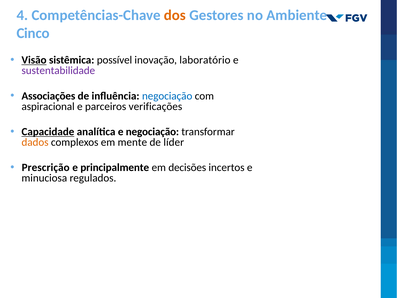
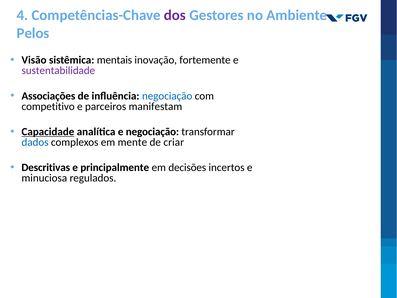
dos colour: orange -> purple (175, 15)
Cinco: Cinco -> Pelos (33, 33)
Visão underline: present -> none (34, 60)
possível: possível -> mentais (114, 60)
laboratório: laboratório -> fortemente (205, 60)
aspiracional: aspiracional -> competitivo (48, 106)
verificações: verificações -> manifestam (155, 106)
dados colour: orange -> blue (35, 142)
líder: líder -> criar (174, 142)
Prescrição: Prescrição -> Descritivas (46, 167)
